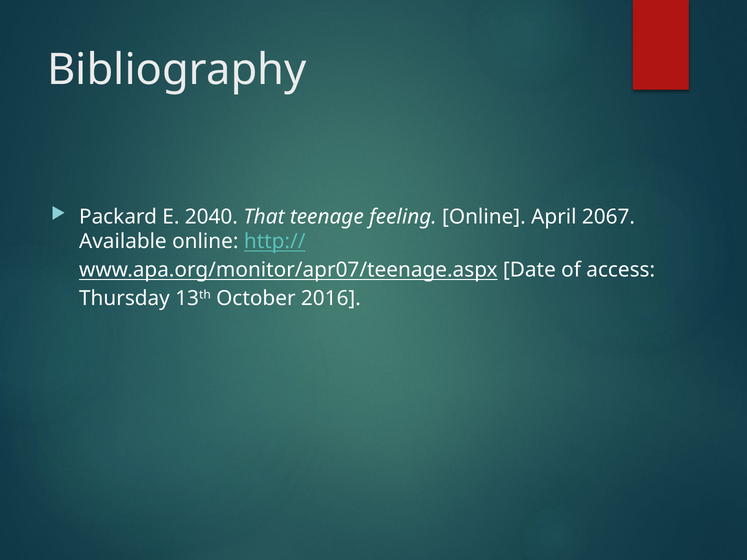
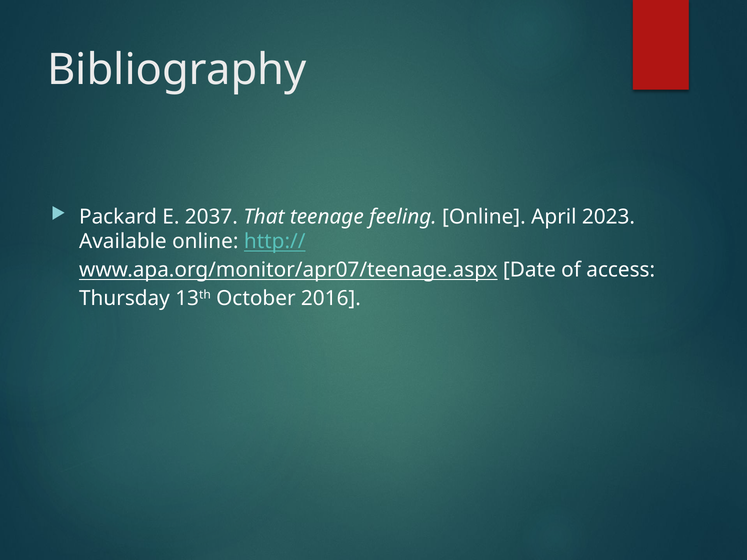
2040: 2040 -> 2037 (211, 217)
2067: 2067 -> 2023 (608, 217)
